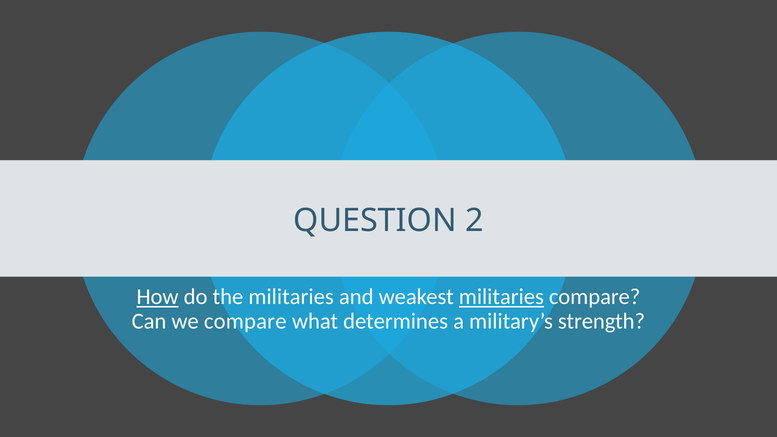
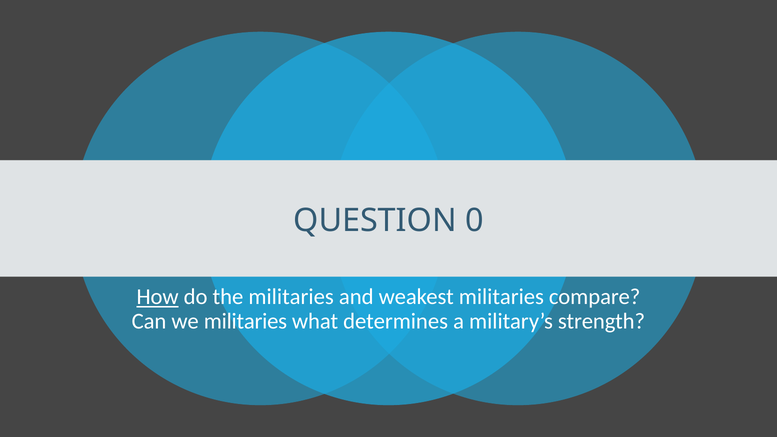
2: 2 -> 0 (474, 221)
militaries underline: present -> none (501, 297)
we compare: compare -> militaries (245, 321)
